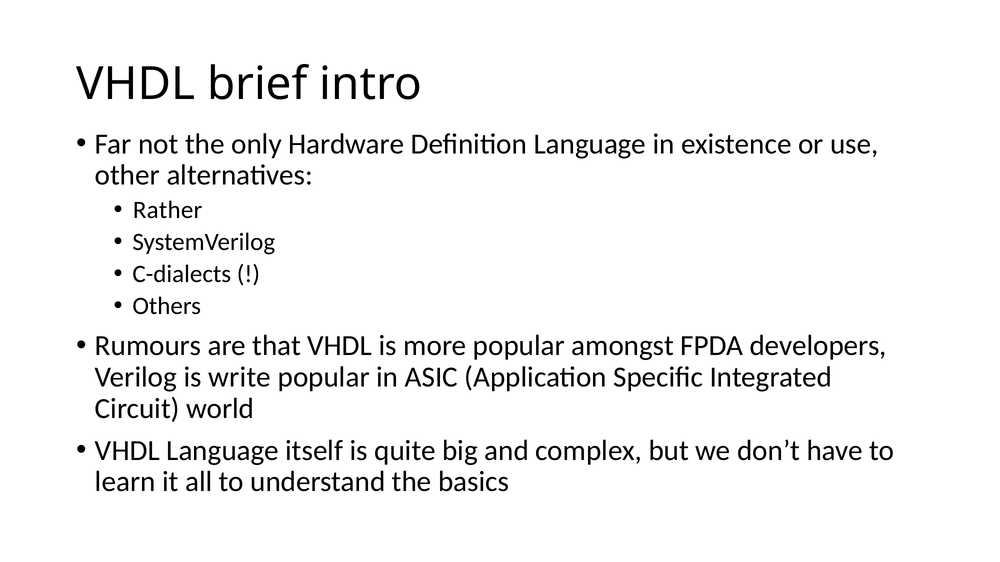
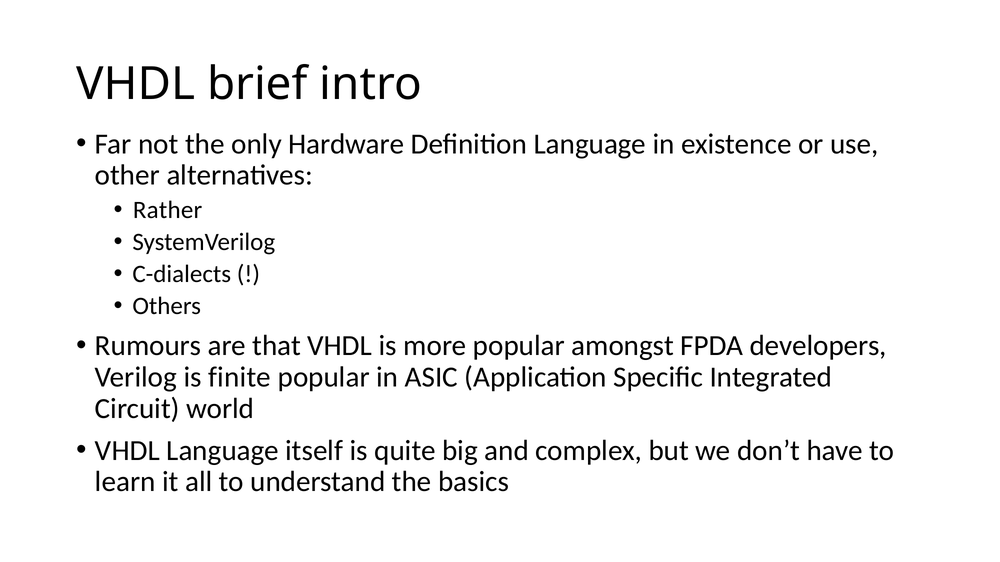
write: write -> finite (240, 378)
